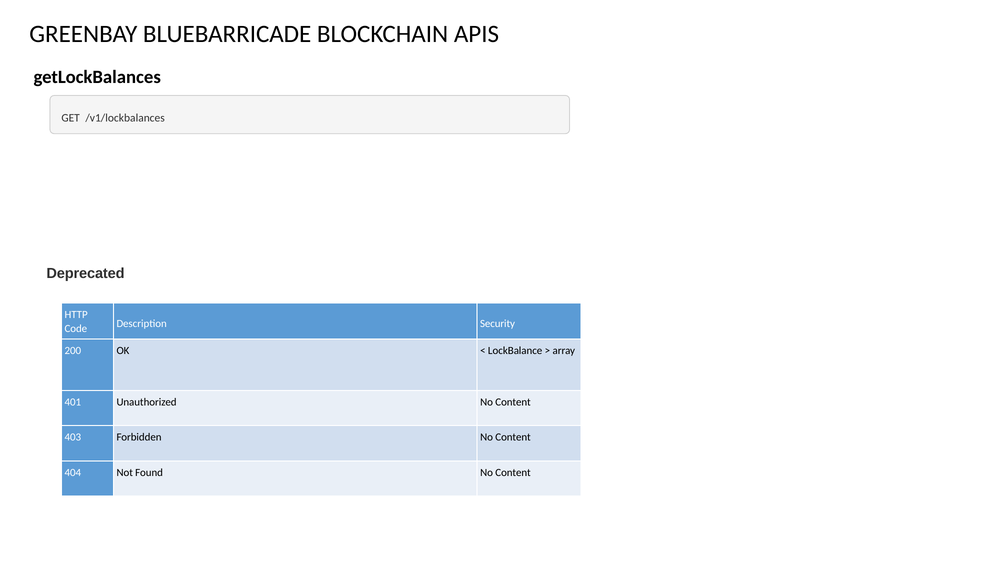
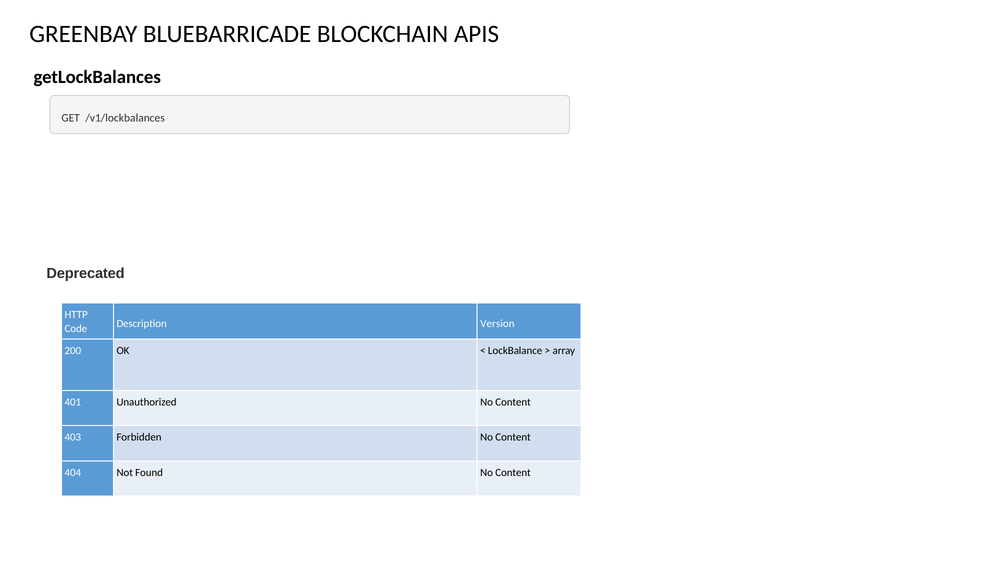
Security: Security -> Version (497, 324)
